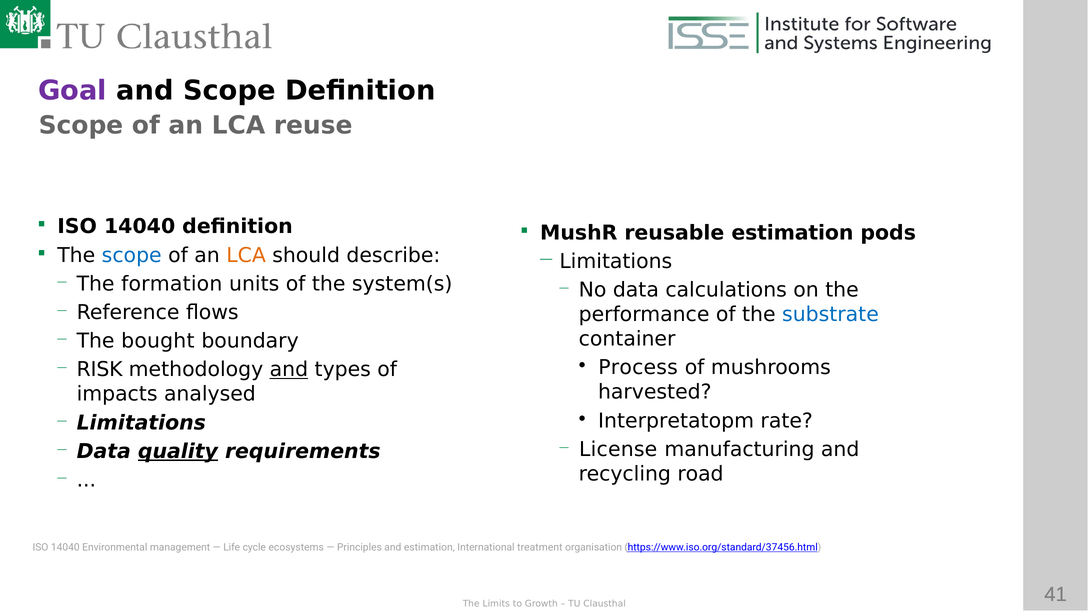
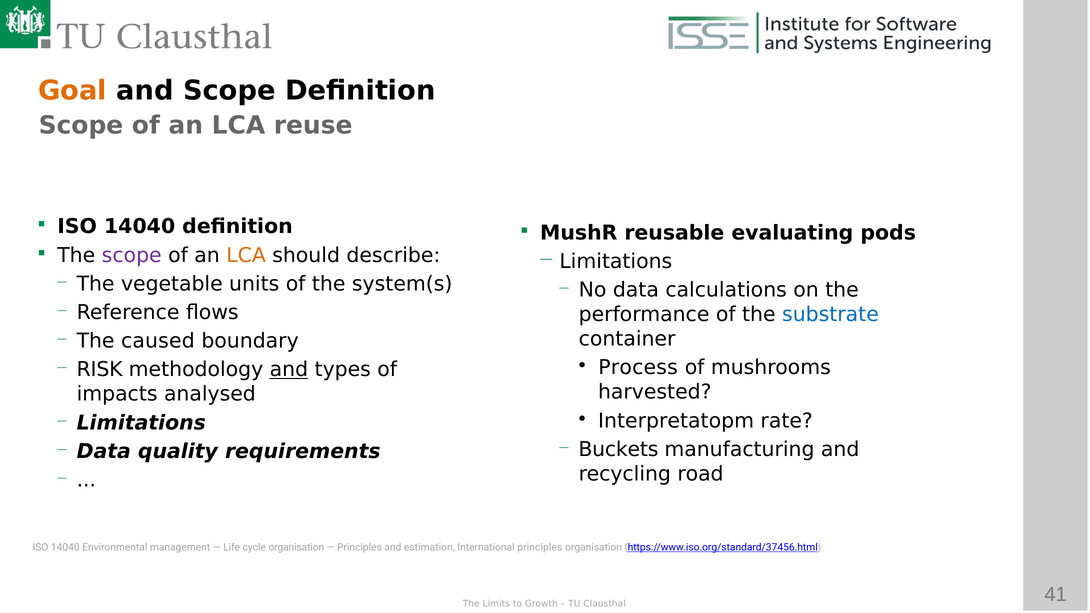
Goal colour: purple -> orange (72, 91)
reusable estimation: estimation -> evaluating (792, 233)
scope colour: blue -> purple (132, 255)
formation: formation -> vegetable (172, 284)
bought: bought -> caused (158, 341)
License: License -> Buckets (618, 449)
quality underline: present -> none (178, 452)
cycle ecosystems: ecosystems -> organisation (296, 548)
International treatment: treatment -> principles (540, 548)
